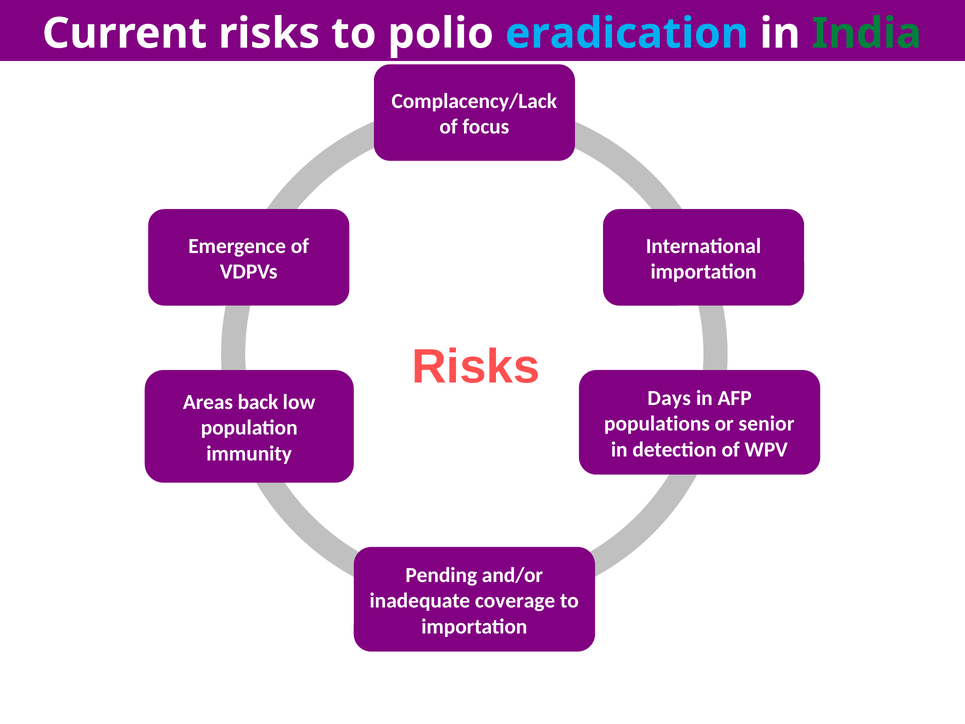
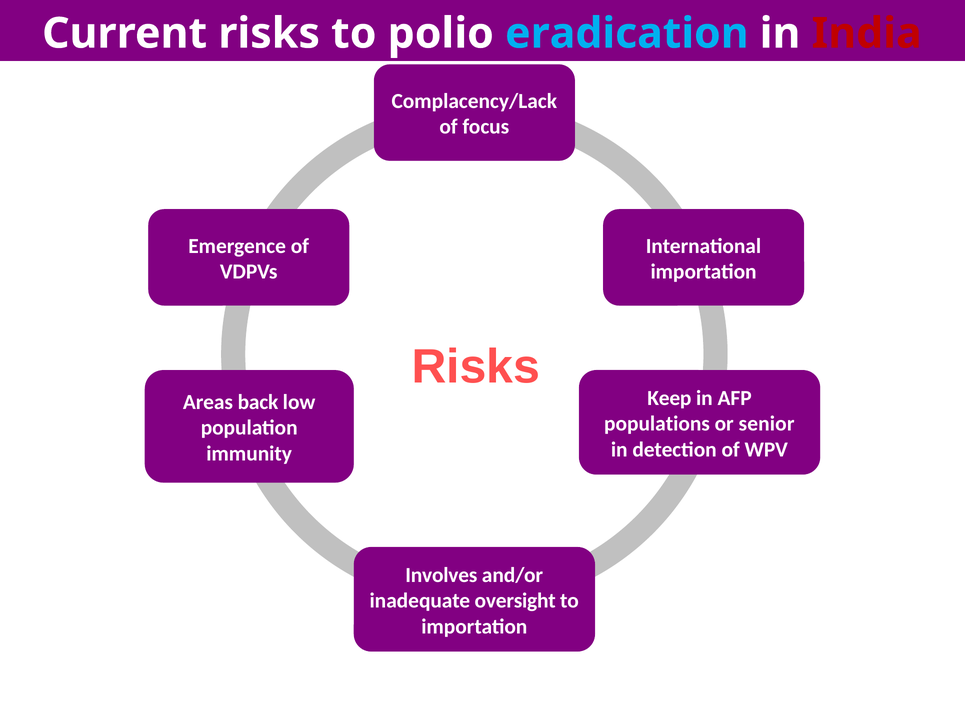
India colour: green -> red (867, 33)
Days: Days -> Keep (669, 398)
Pending: Pending -> Involves (441, 575)
coverage: coverage -> oversight (515, 601)
